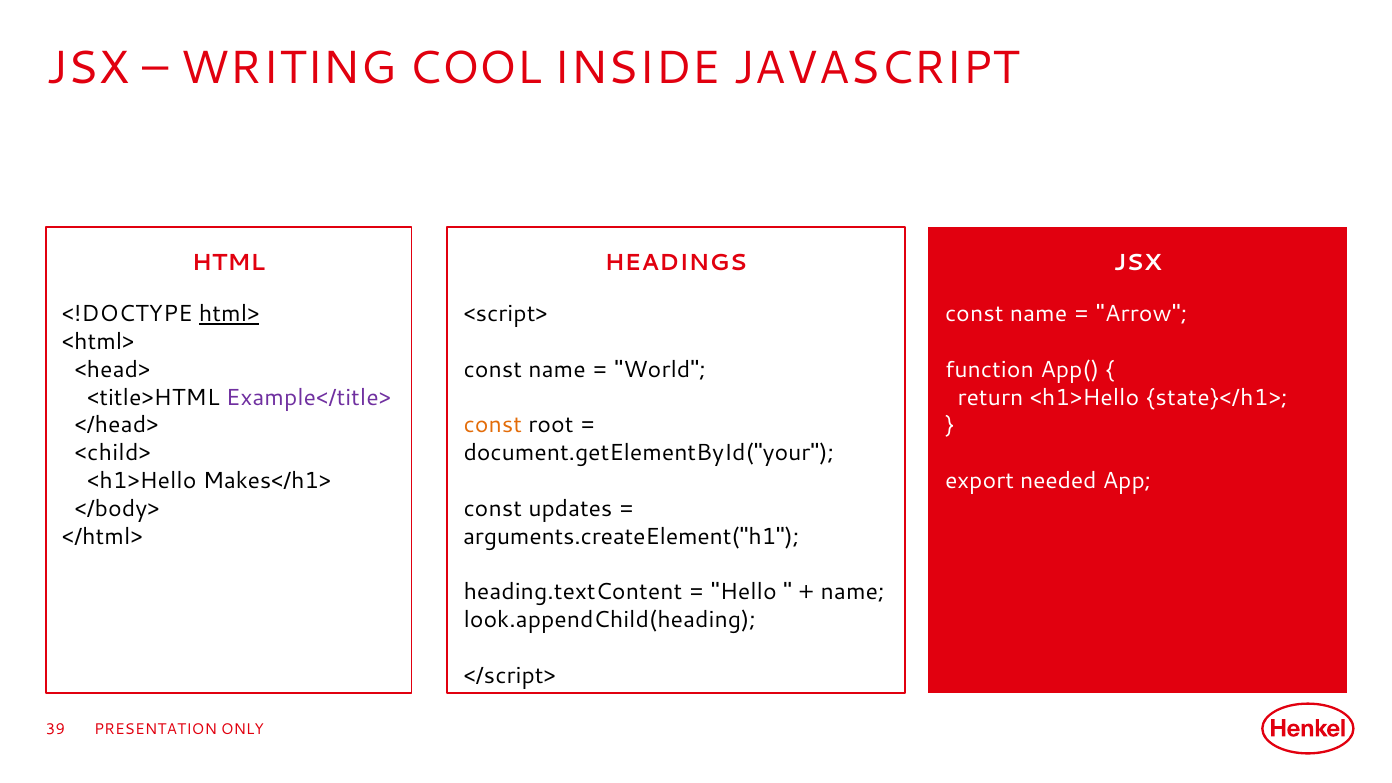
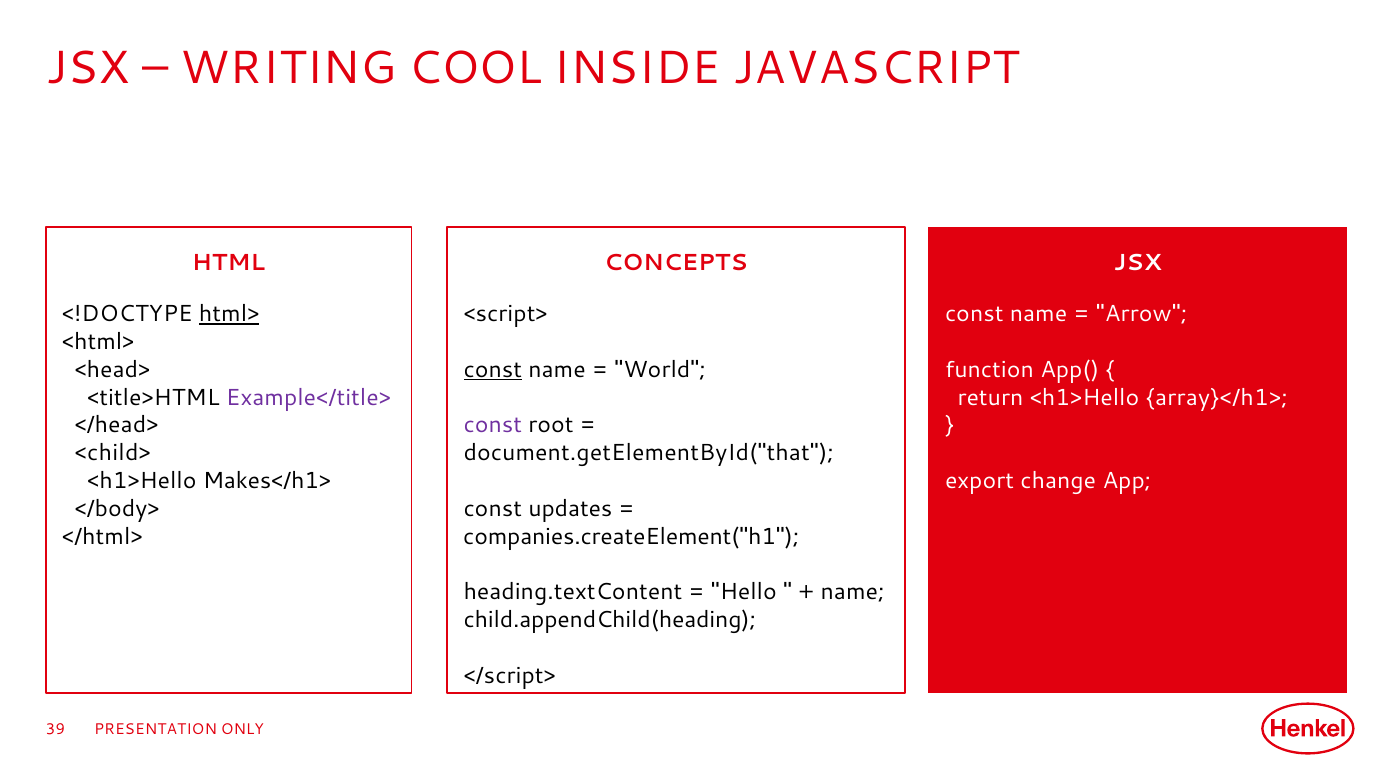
HEADINGS: HEADINGS -> CONCEPTS (676, 263)
const underline: none -> present (493, 370)
state}</h1>: state}</h1> -> array}</h1> (1217, 398)
const colour: orange -> purple (493, 425)
document.getElementById("your: document.getElementById("your -> document.getElementById("that (649, 453)
needed: needed -> change (1058, 481)
arguments.createElement("h1: arguments.createElement("h1 -> companies.createElement("h1 (631, 537)
look.appendChild(heading: look.appendChild(heading -> child.appendChild(heading (610, 620)
